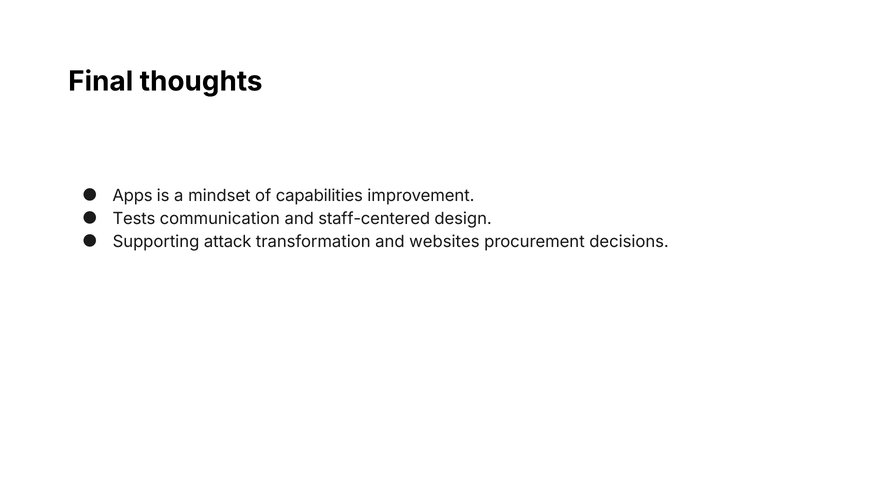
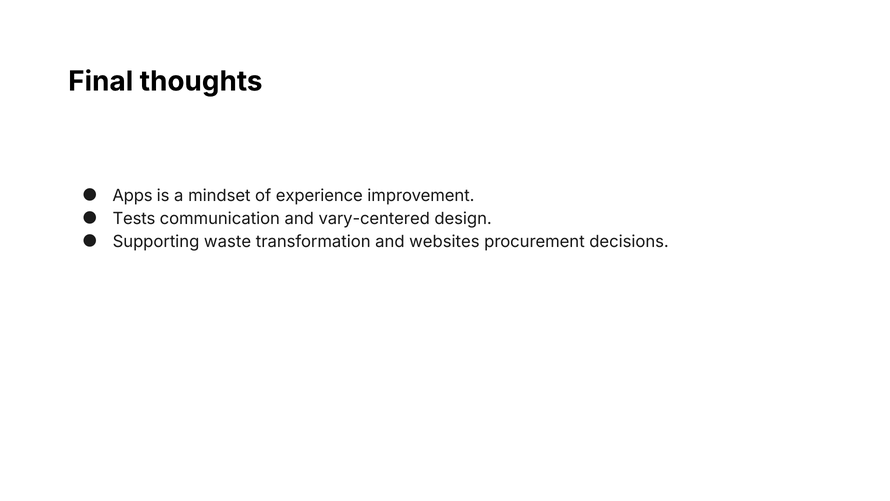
capabilities: capabilities -> experience (319, 196)
staff-centered: staff-centered -> vary-centered (374, 219)
attack: attack -> waste (228, 242)
